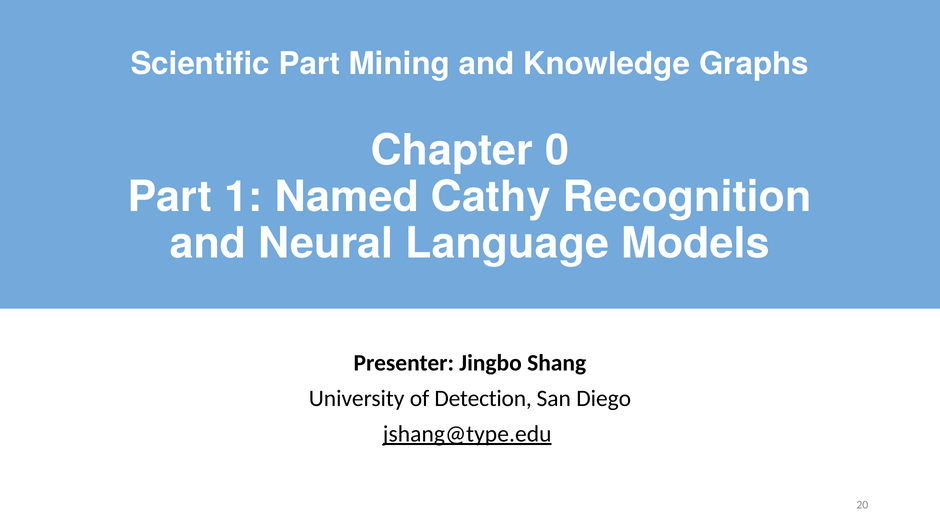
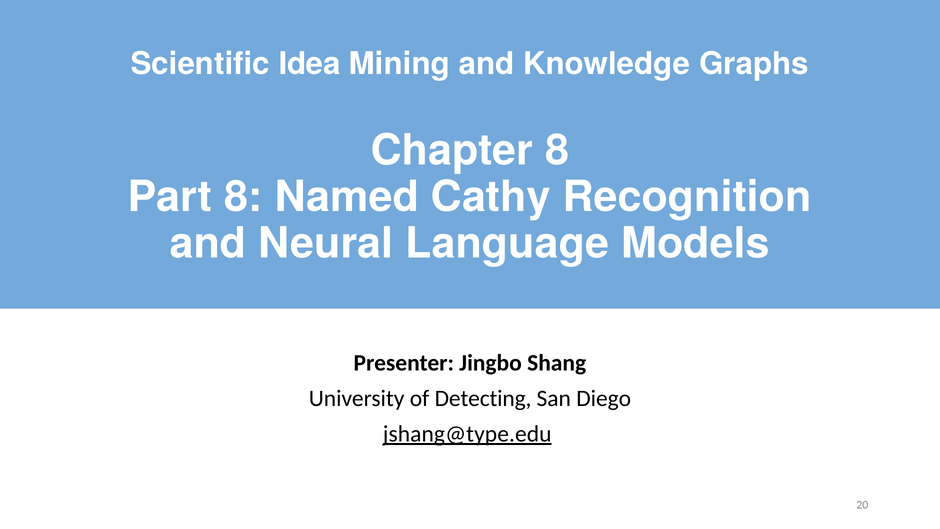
Scientific Part: Part -> Idea (310, 64)
Chapter 0: 0 -> 8 (557, 151)
Part 1: 1 -> 8 (243, 197)
Detection: Detection -> Detecting (483, 398)
